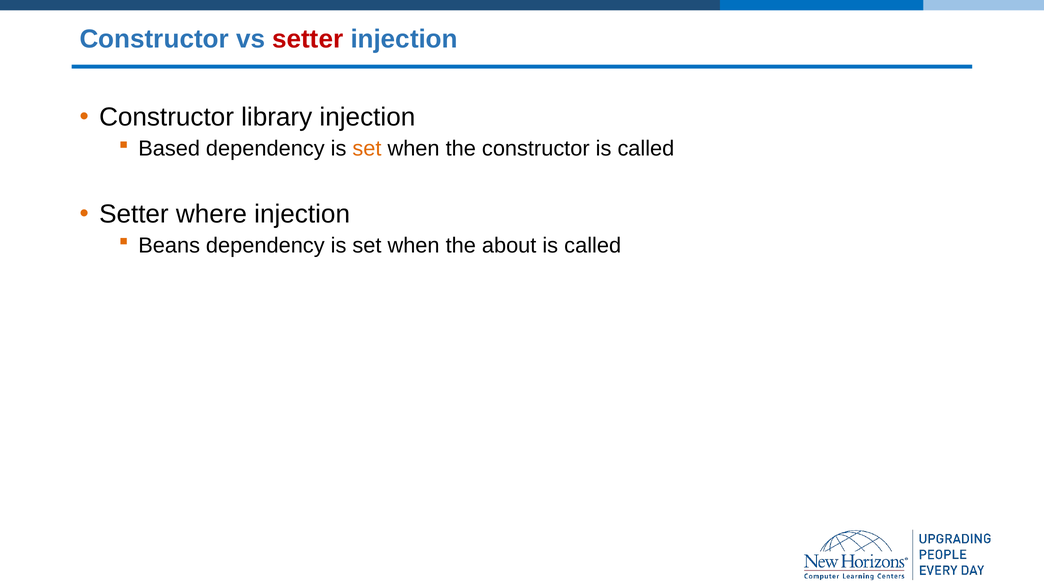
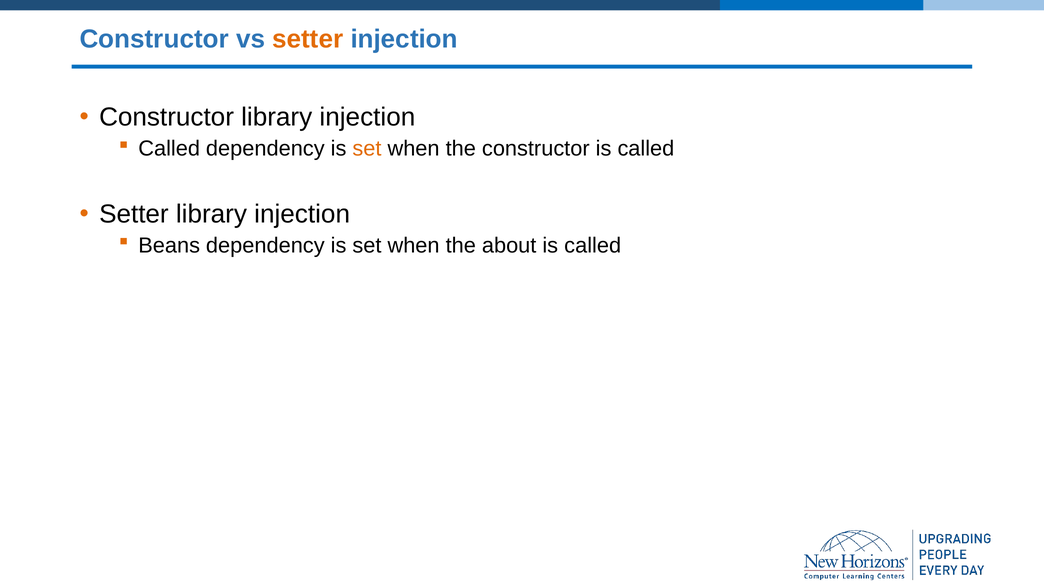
setter colour: red -> orange (308, 39)
Based: Based -> Called (169, 149)
Setter where: where -> library (211, 214)
